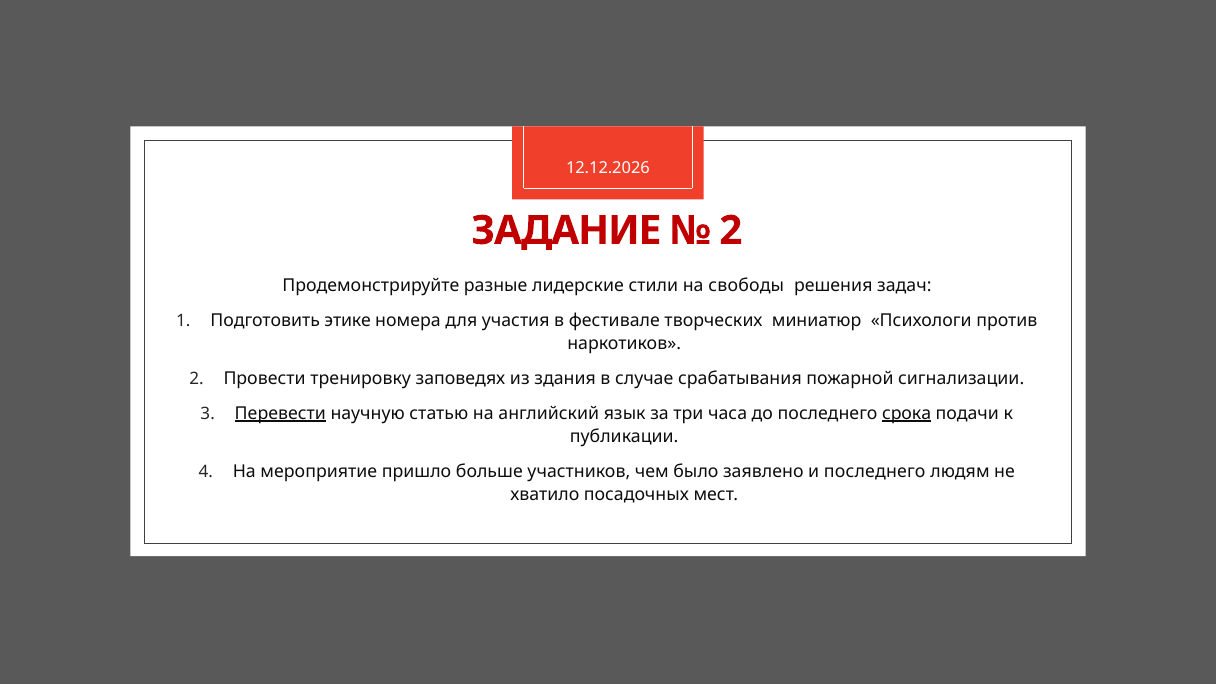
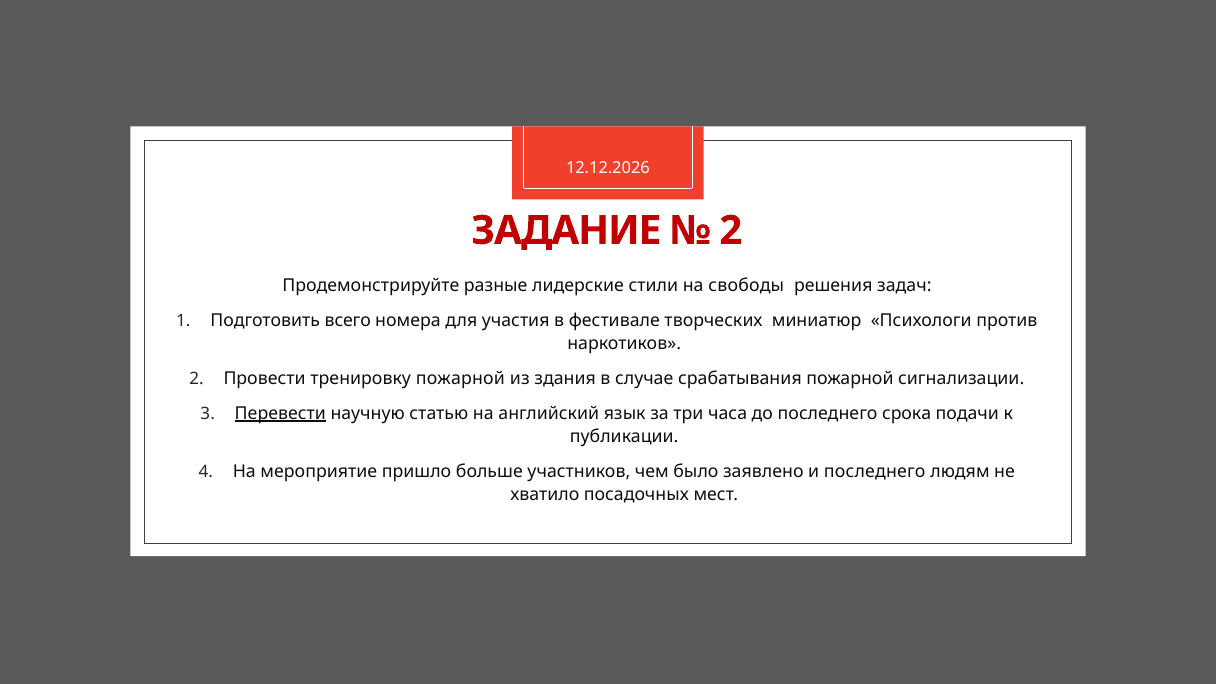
этике: этике -> всего (348, 320)
тренировку заповедях: заповедях -> пожарной (460, 379)
срока underline: present -> none (907, 413)
